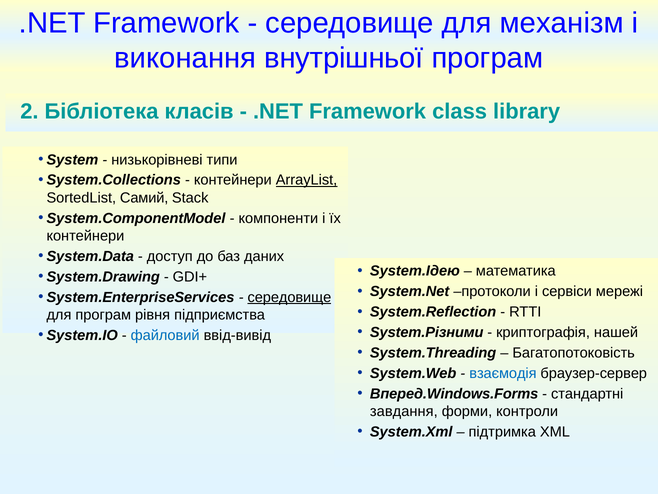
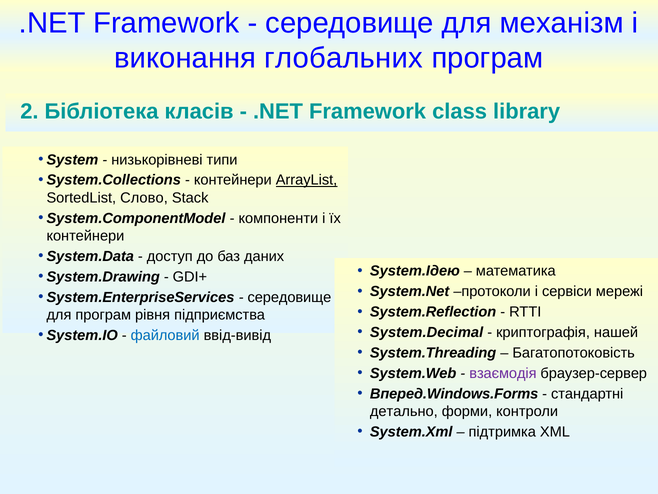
внутрішньої: внутрішньої -> глобальних (344, 58)
Самий: Самий -> Слово (144, 198)
середовище underline: present -> none (289, 297)
System.Різними: System.Різними -> System.Decimal (427, 332)
взаємодія colour: blue -> purple (503, 373)
завдання: завдання -> детально (404, 411)
